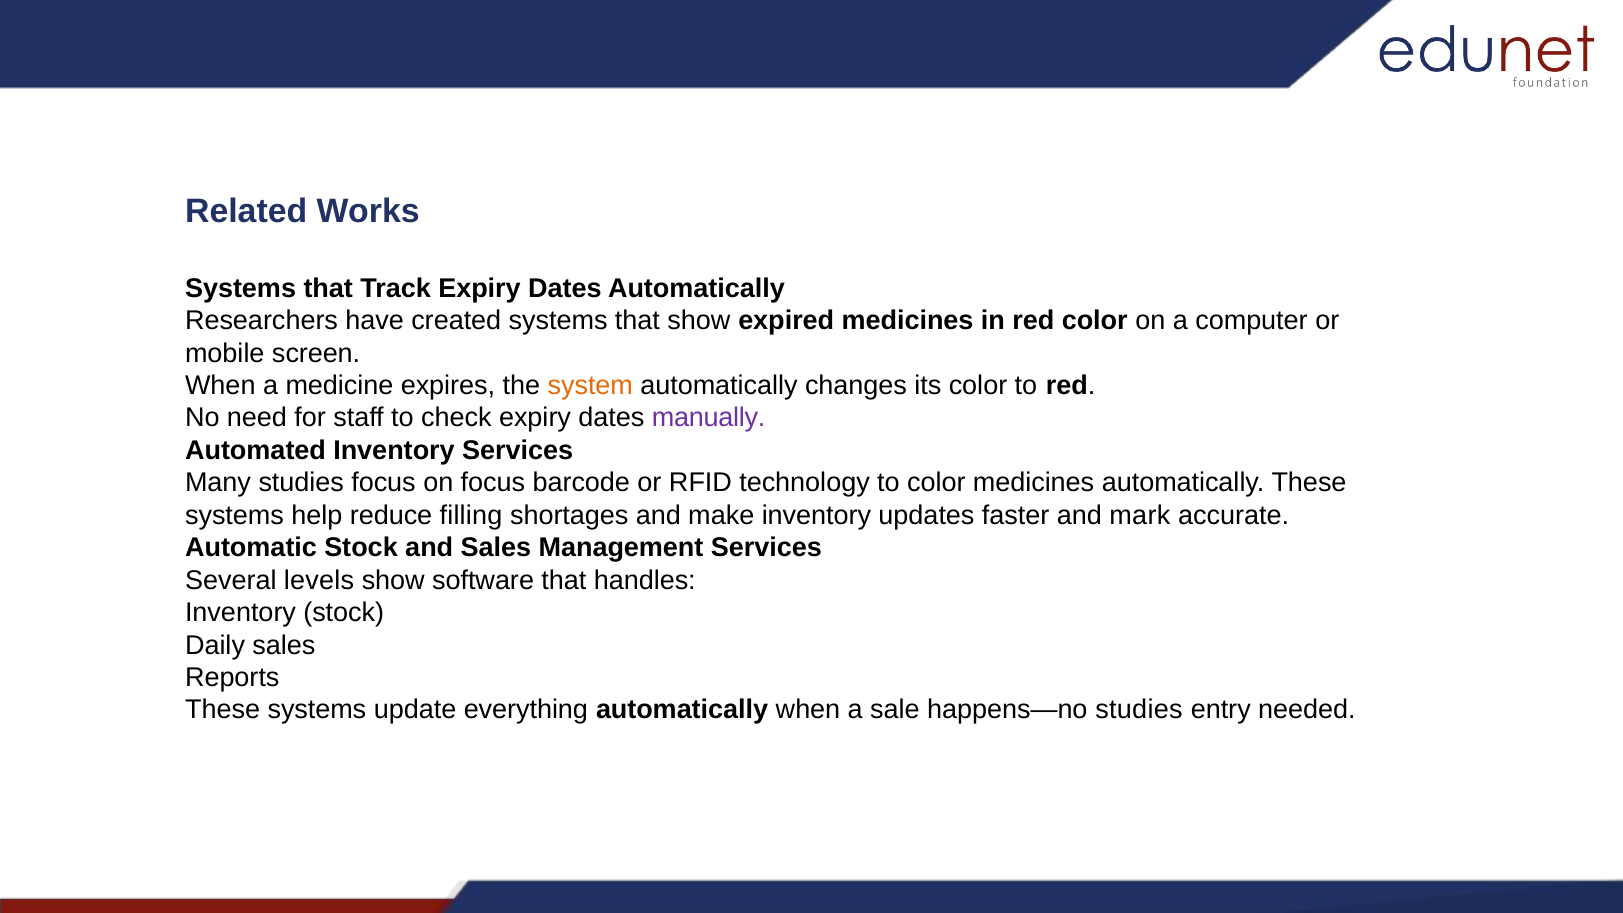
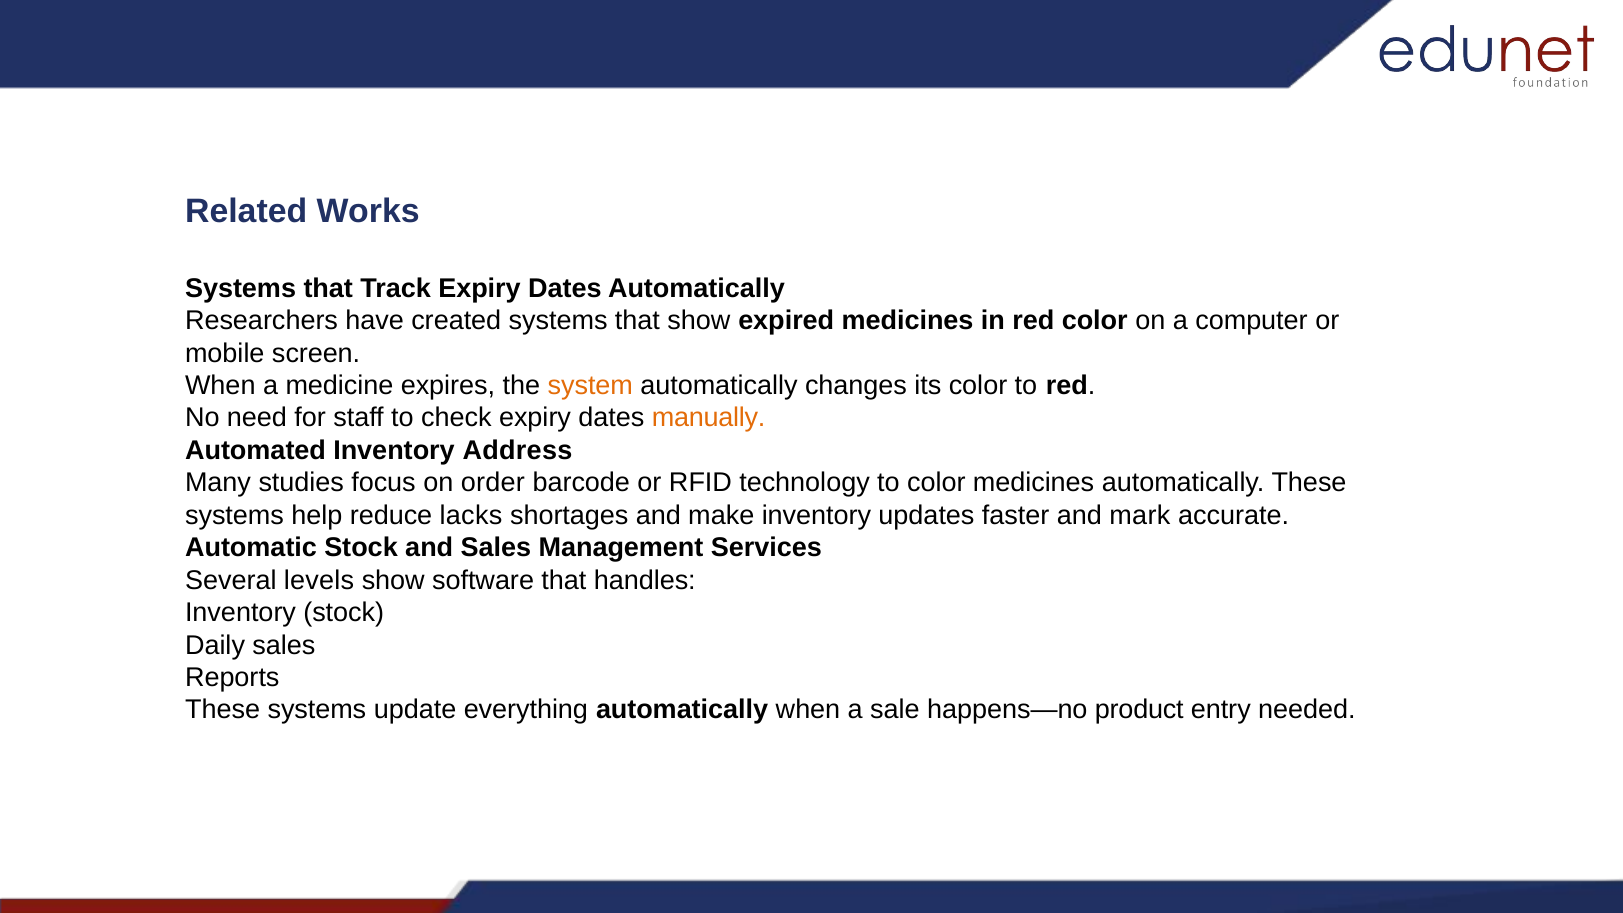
manually colour: purple -> orange (709, 418)
Inventory Services: Services -> Address (517, 450)
on focus: focus -> order (493, 483)
filling: filling -> lacks (471, 515)
happens—no studies: studies -> product (1139, 710)
